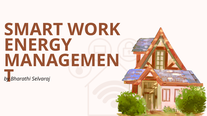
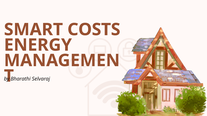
WORK: WORK -> COSTS (94, 30)
